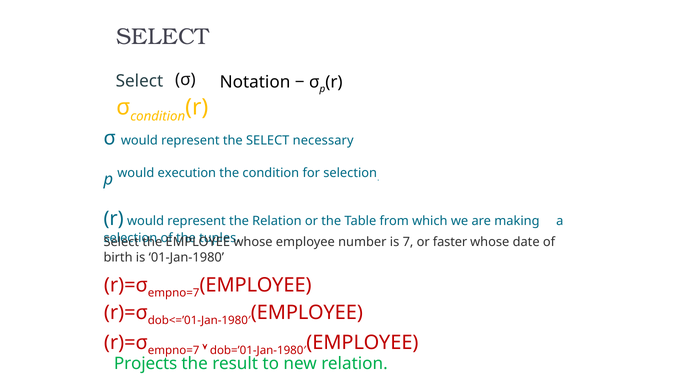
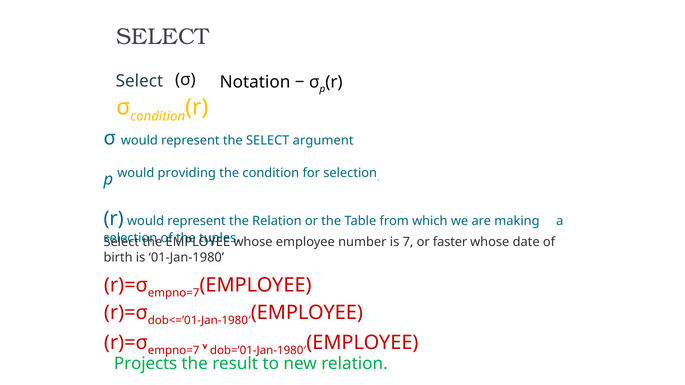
necessary: necessary -> argument (323, 141)
execution: execution -> providing (187, 173)
